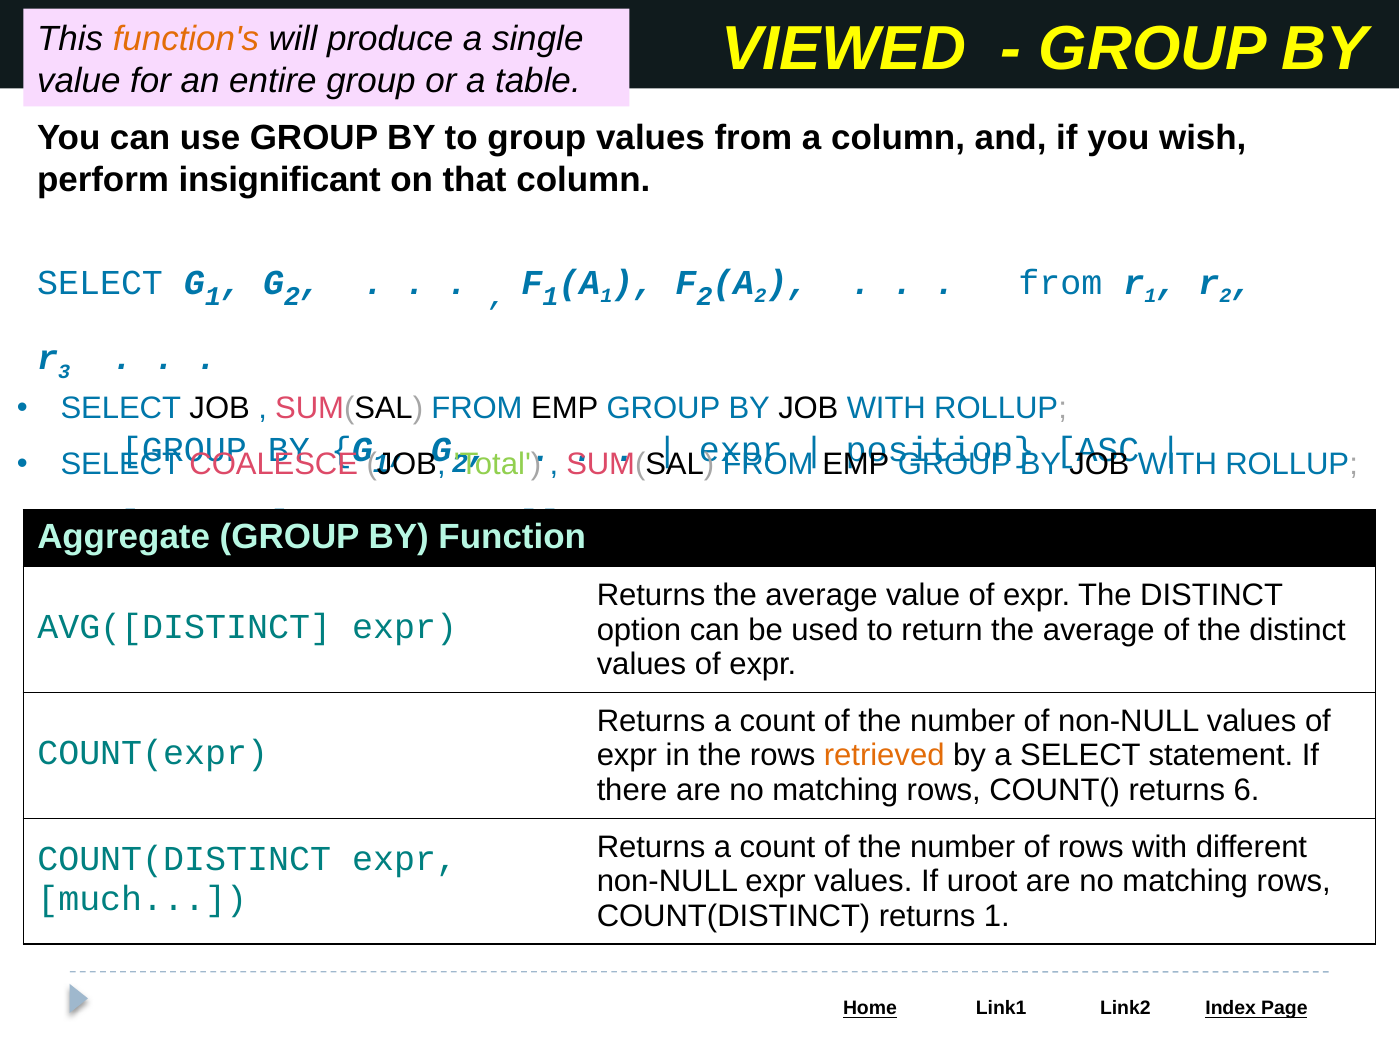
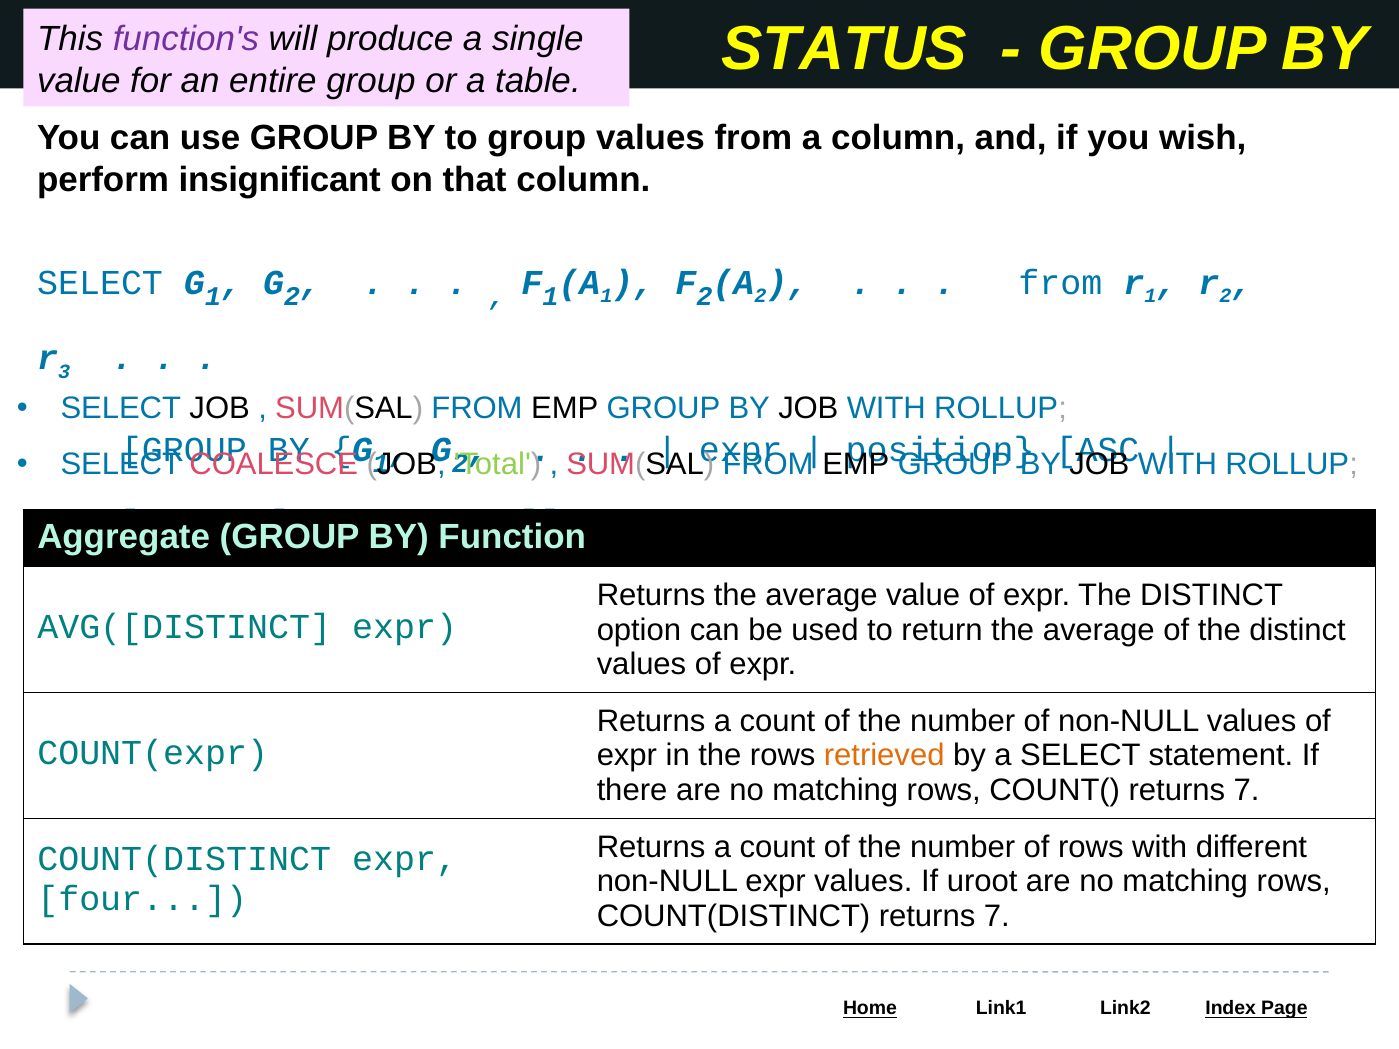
VIEWED: VIEWED -> STATUS (844, 49)
function's colour: orange -> purple (186, 39)
COUNT( returns 6: 6 -> 7 (1246, 790)
much: much -> four (142, 899)
COUNT(DISTINCT returns 1: 1 -> 7 (997, 916)
